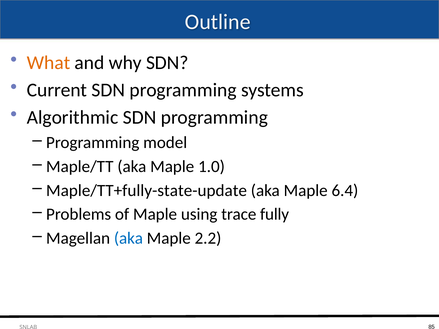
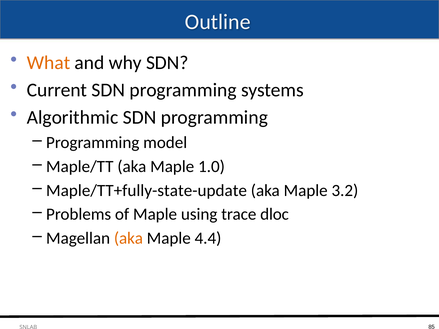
6.4: 6.4 -> 3.2 (345, 191)
fully: fully -> dloc (275, 214)
aka colour: blue -> orange (128, 238)
2.2: 2.2 -> 4.4 (208, 238)
